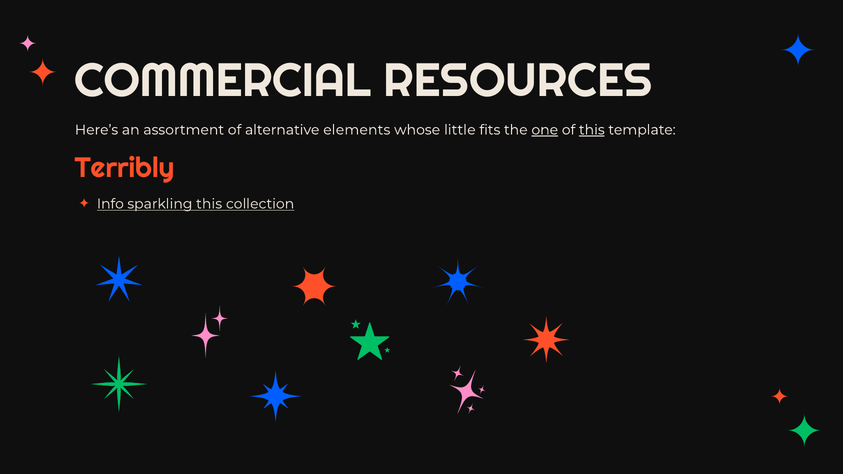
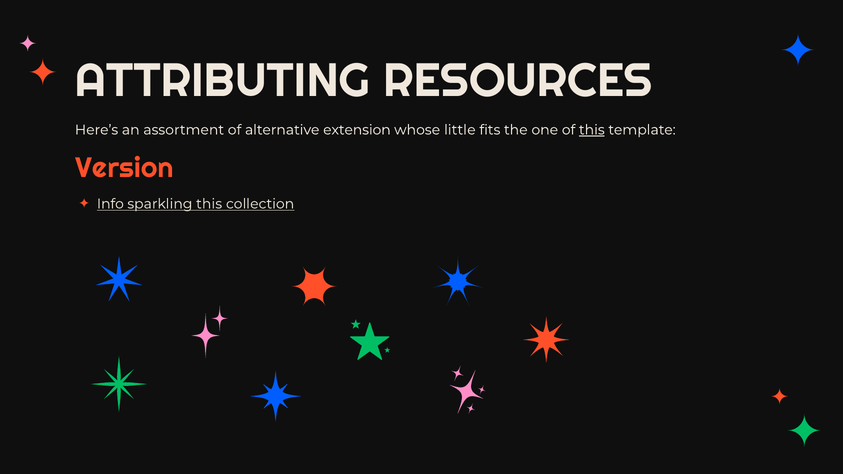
COMMERCIAL: COMMERCIAL -> ATTRIBUTING (222, 81)
elements: elements -> extension (357, 130)
one underline: present -> none (545, 130)
Terribly: Terribly -> Version (124, 168)
